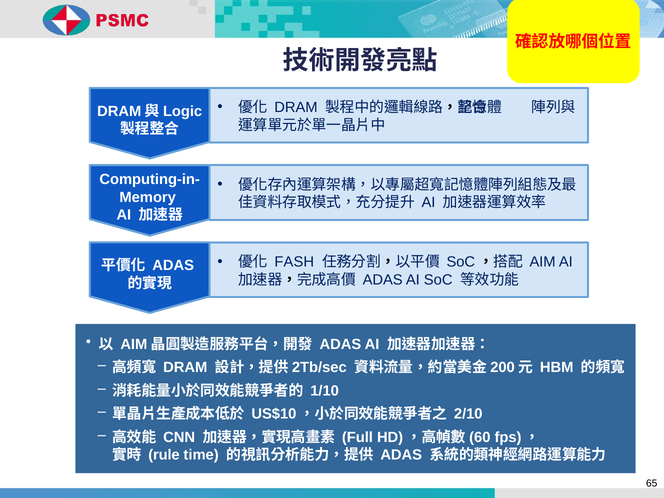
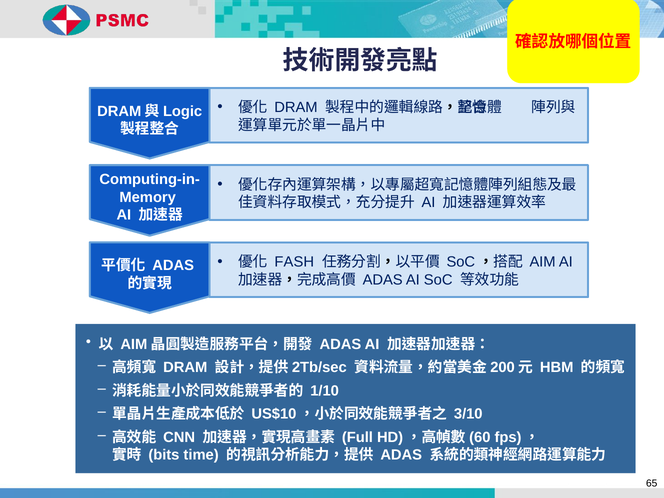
2/10: 2/10 -> 3/10 (468, 414)
rule: rule -> bits (164, 455)
